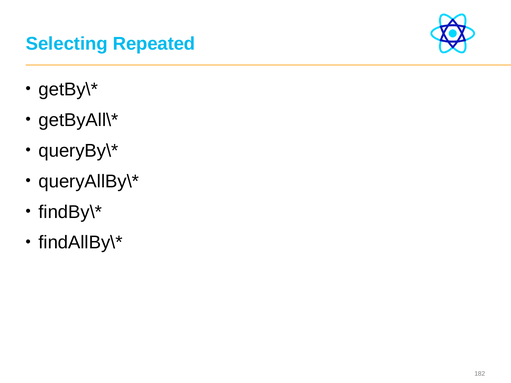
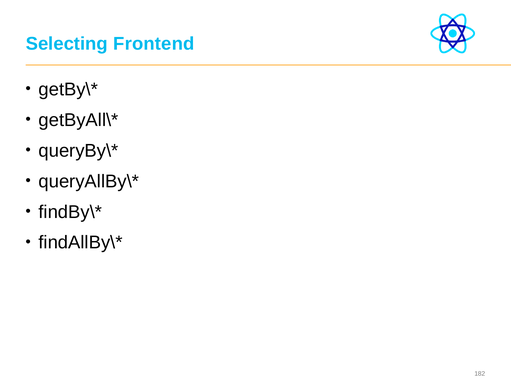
Repeated: Repeated -> Frontend (154, 44)
